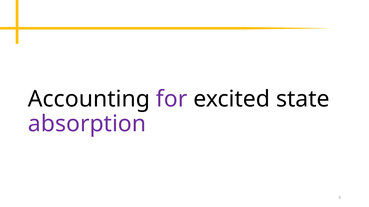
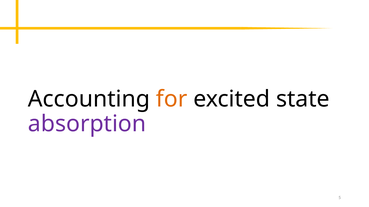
for colour: purple -> orange (172, 99)
